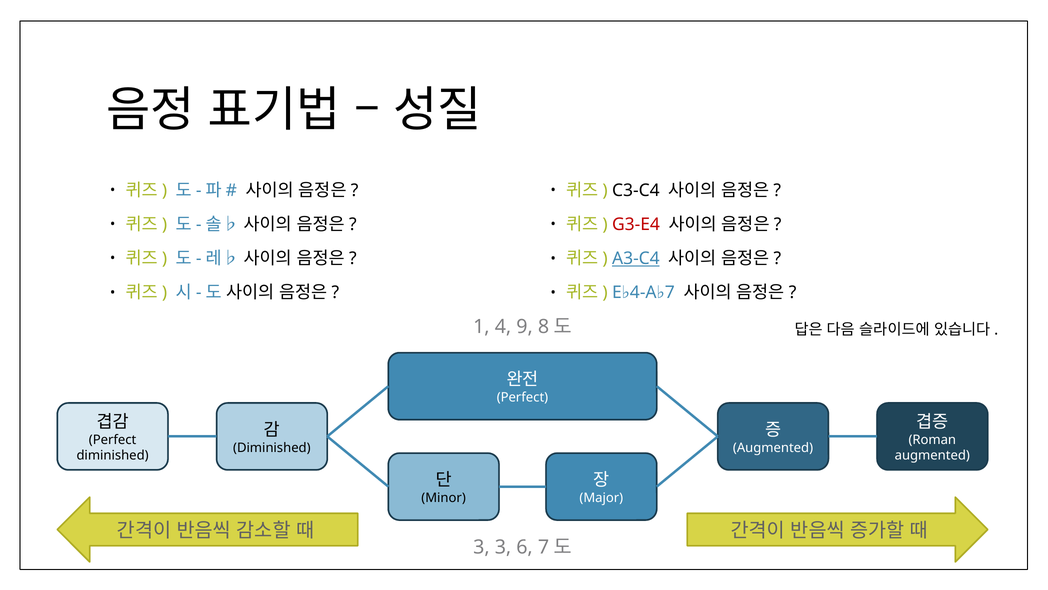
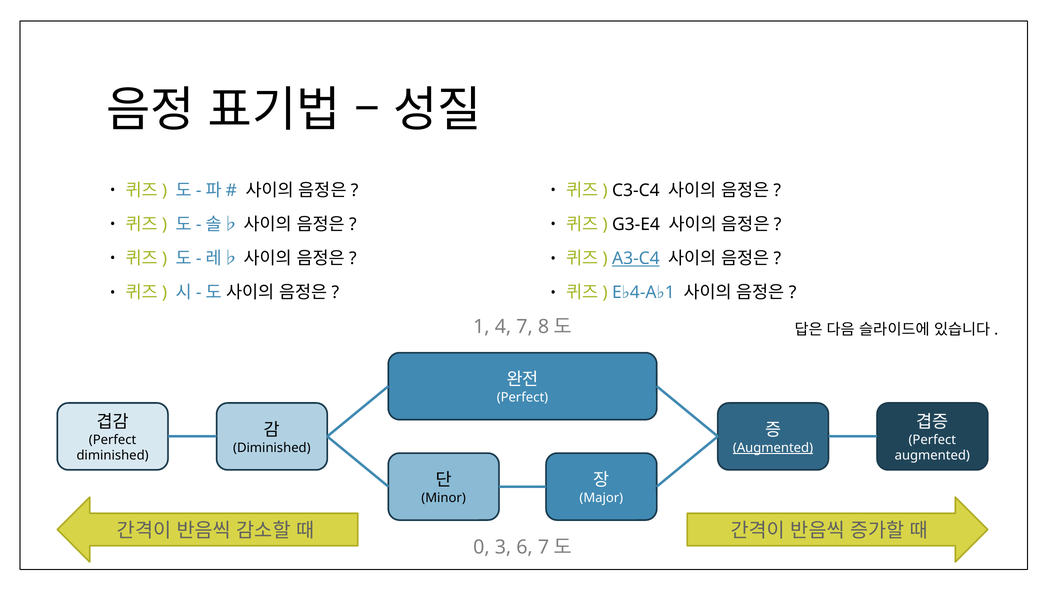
G3-E4 colour: red -> black (636, 224)
7: 7 -> 1 (670, 292)
9: 9 -> 7 (525, 326)
Roman: Roman -> Perfect (932, 440)
Augmented underline: none -> present (773, 447)
3: 3 -> 0 (481, 547)
